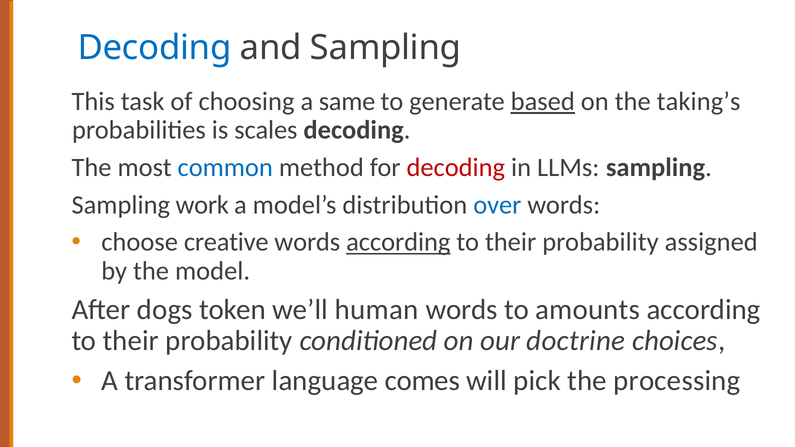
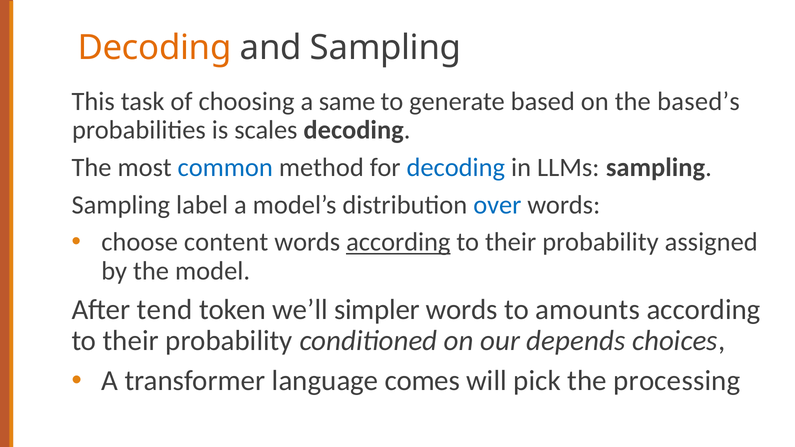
Decoding colour: blue -> orange (155, 48)
based underline: present -> none (543, 102)
taking’s: taking’s -> based’s (698, 102)
decoding colour: red -> blue (456, 168)
work: work -> label (202, 205)
creative: creative -> content (226, 242)
dogs: dogs -> tend (165, 310)
human: human -> simpler (377, 310)
doctrine: doctrine -> depends (576, 341)
